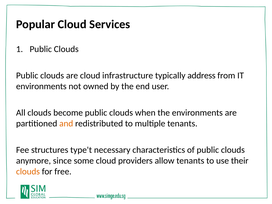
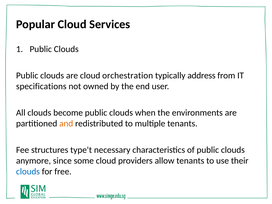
infrastructure: infrastructure -> orchestration (128, 75)
environments: environments -> specifications (41, 86)
clouds colour: orange -> blue (28, 172)
